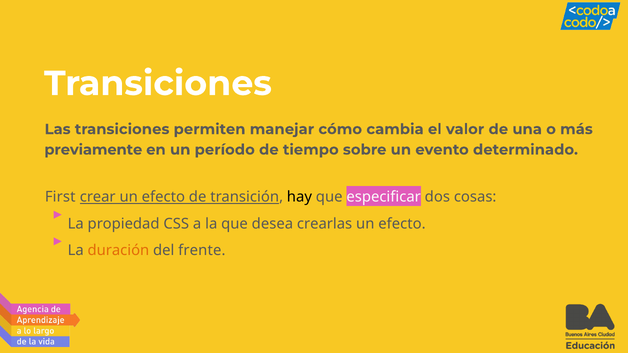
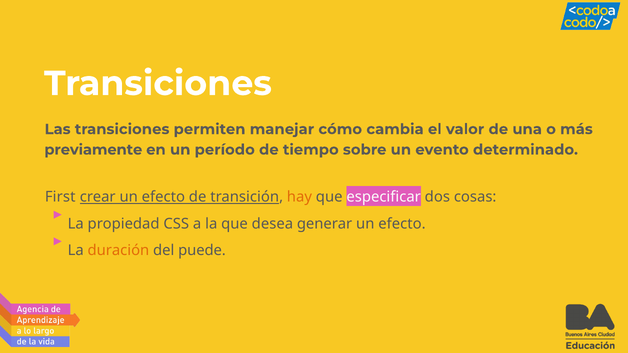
hay colour: black -> orange (299, 197)
crearlas: crearlas -> generar (325, 224)
frente: frente -> puede (202, 251)
